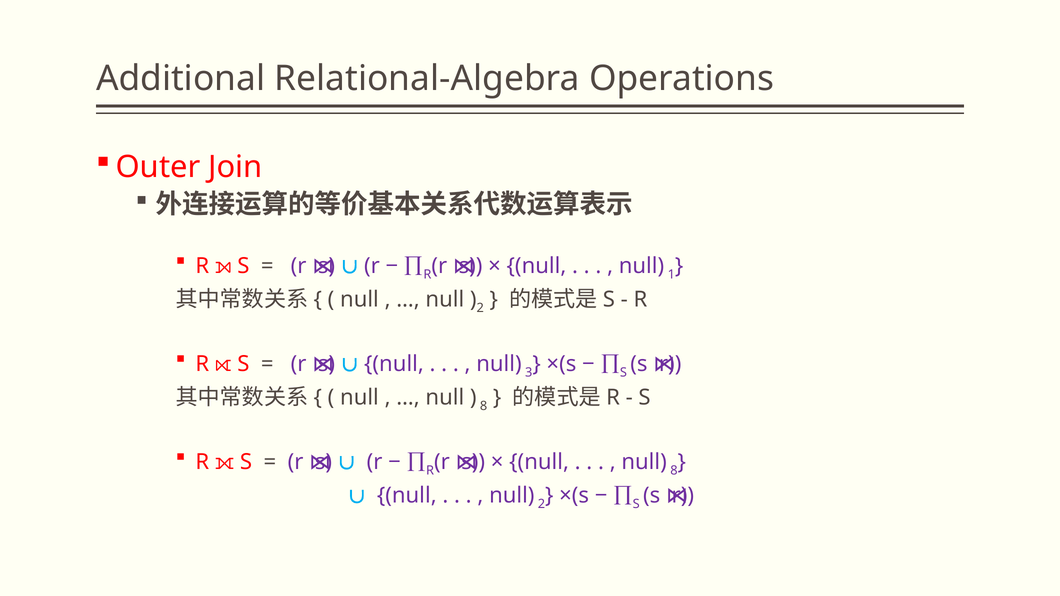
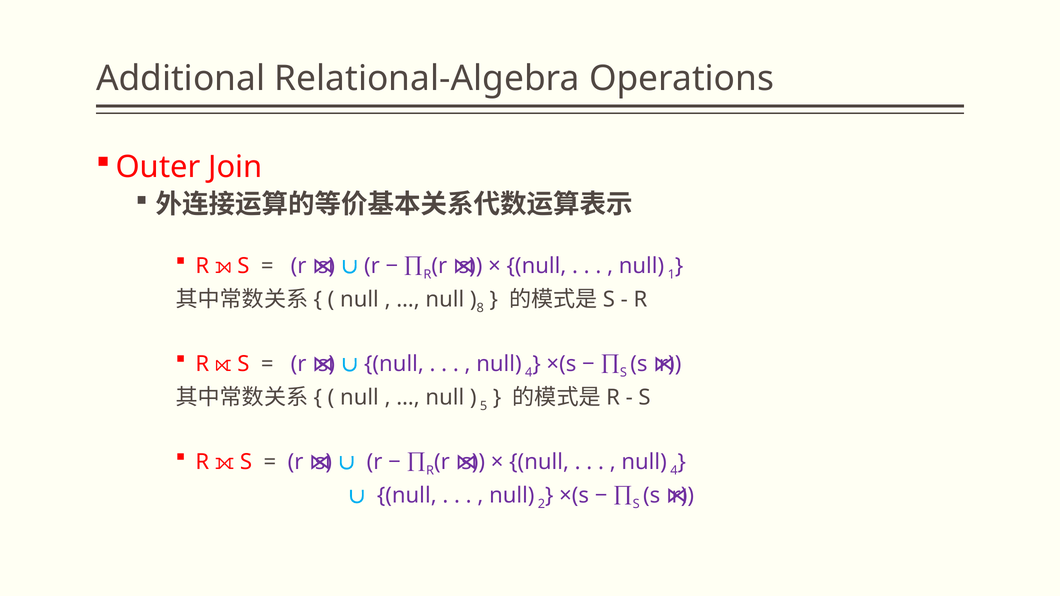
2: 2 -> 8 (480, 308)
null 3: 3 -> 4 (529, 373)
8: 8 -> 5 (484, 406)
8: 8 -> 4 (674, 471)
